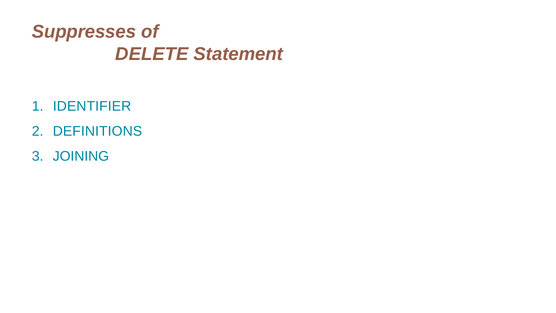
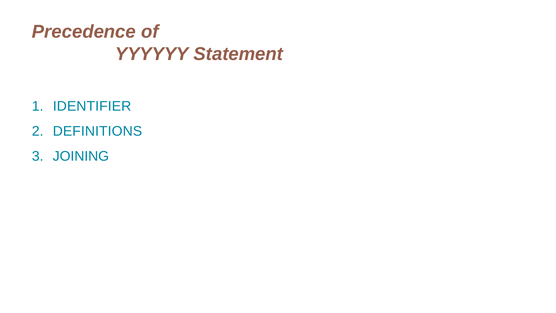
Suppresses: Suppresses -> Precedence (84, 32)
DELETE: DELETE -> YYYYYY (152, 54)
